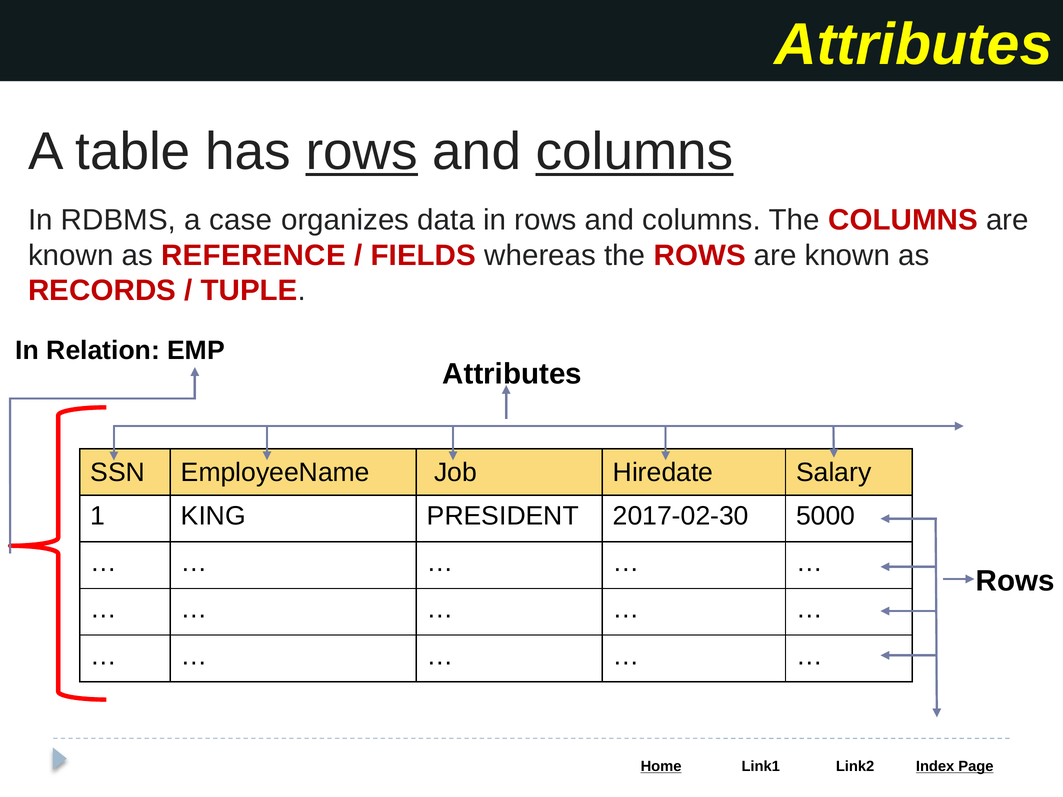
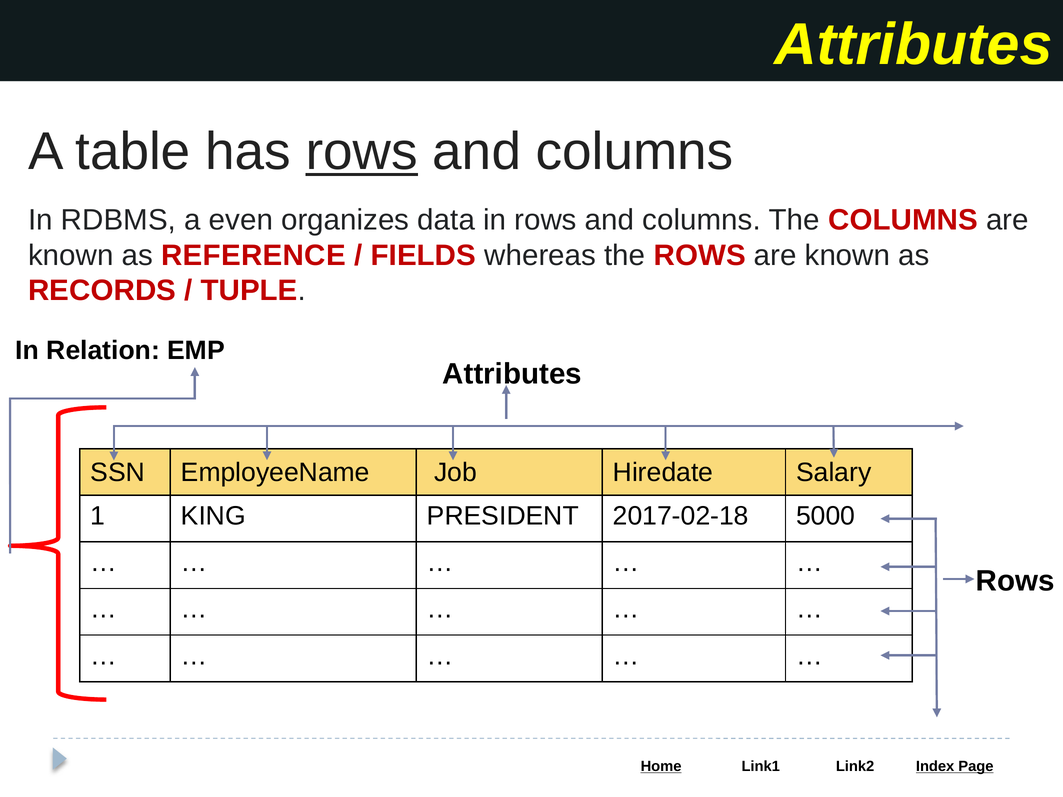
columns underline: present -> none (635, 152)
case: case -> even (241, 220)
2017-02-30: 2017-02-30 -> 2017-02-18 (681, 516)
